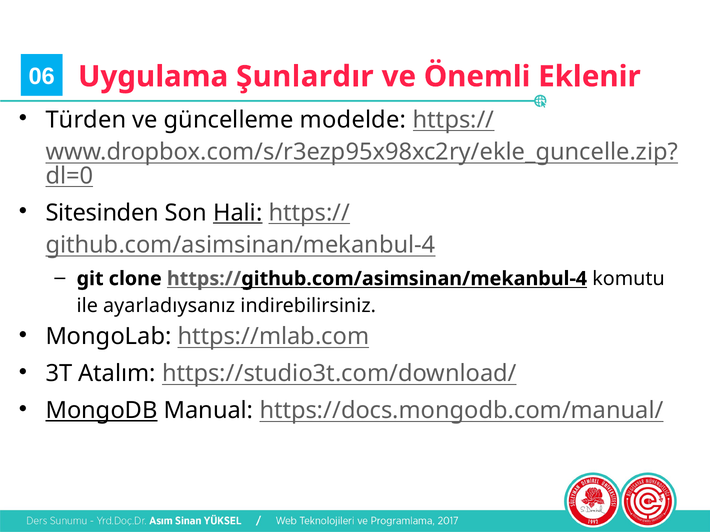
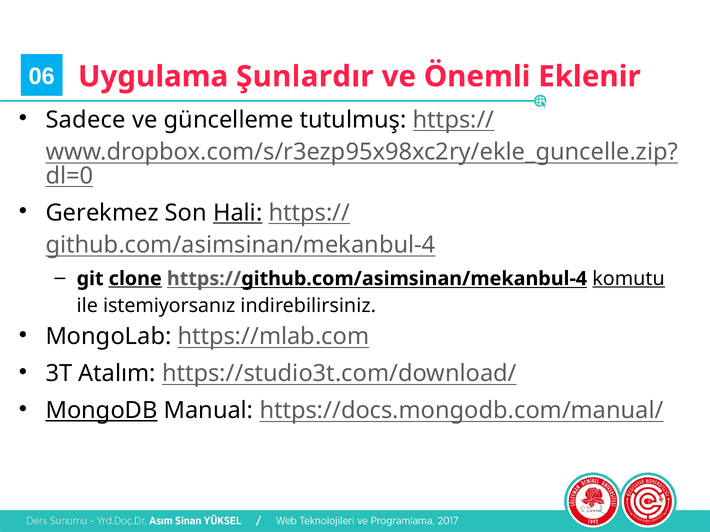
Türden: Türden -> Sadece (86, 120)
modelde: modelde -> tutulmuş (353, 120)
Sitesinden: Sitesinden -> Gerekmez (102, 213)
clone underline: none -> present (135, 279)
komutu underline: none -> present (629, 279)
ayarladıysanız: ayarladıysanız -> istemiyorsanız (169, 306)
